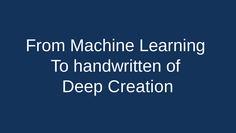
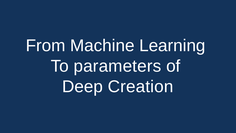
handwritten: handwritten -> parameters (117, 66)
